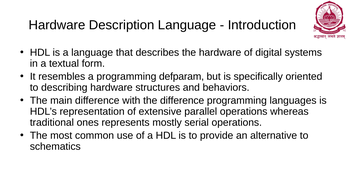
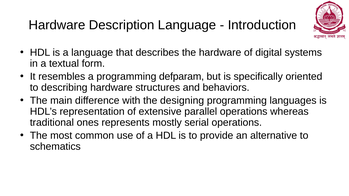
the difference: difference -> designing (182, 101)
